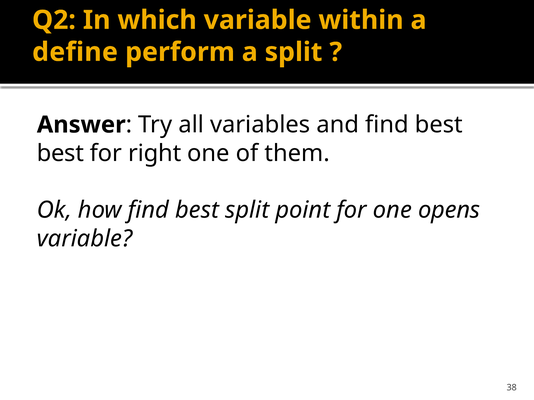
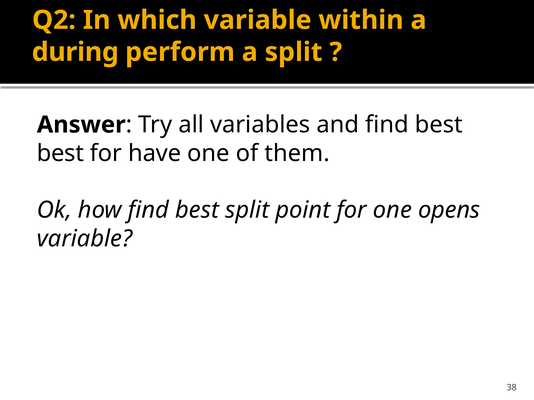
define: define -> during (75, 52)
right: right -> have (155, 153)
